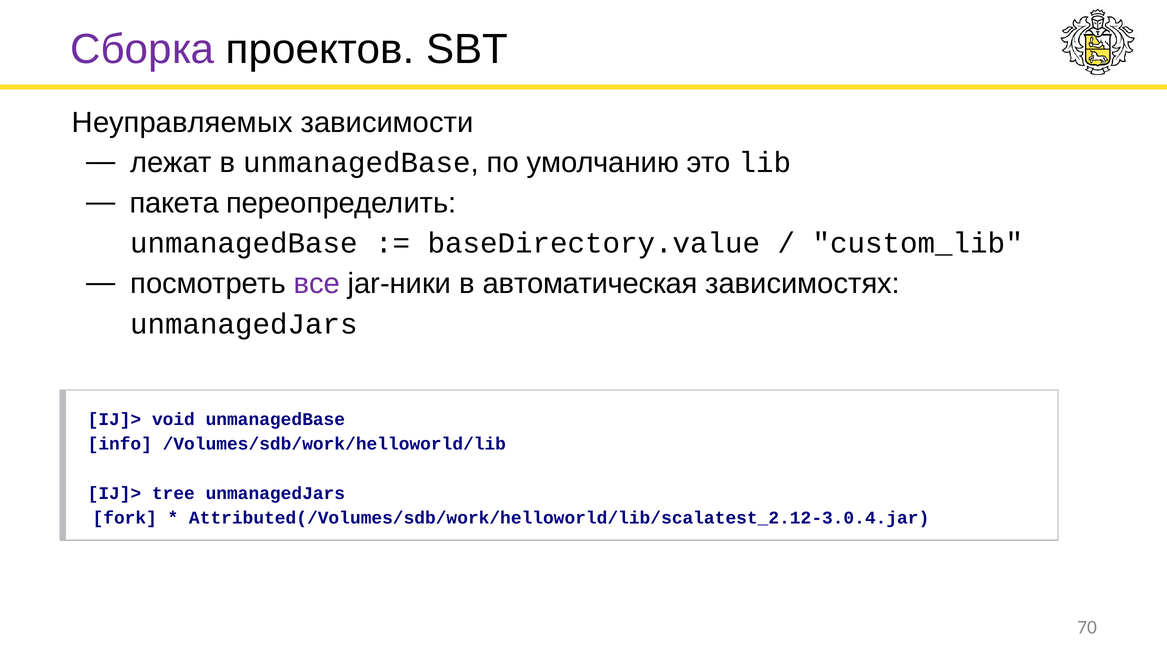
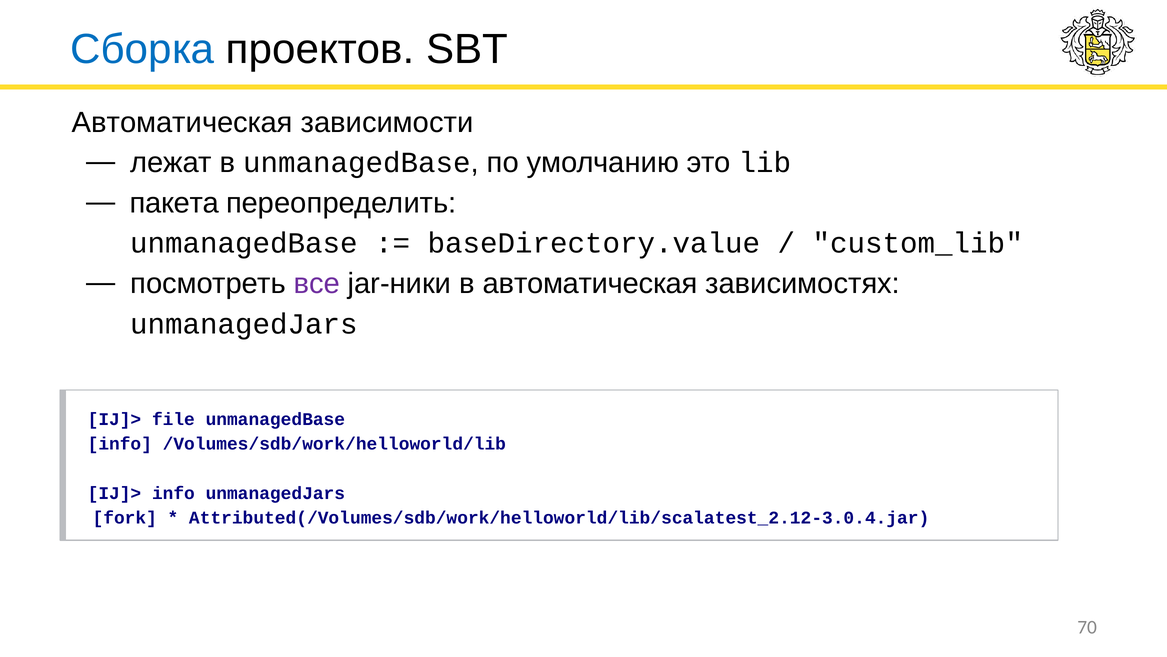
Сборка colour: purple -> blue (142, 49)
Неуправляемых: Неуправляемых -> Автоматическая (182, 122)
void: void -> file (173, 419)
IJ]> tree: tree -> info (173, 493)
